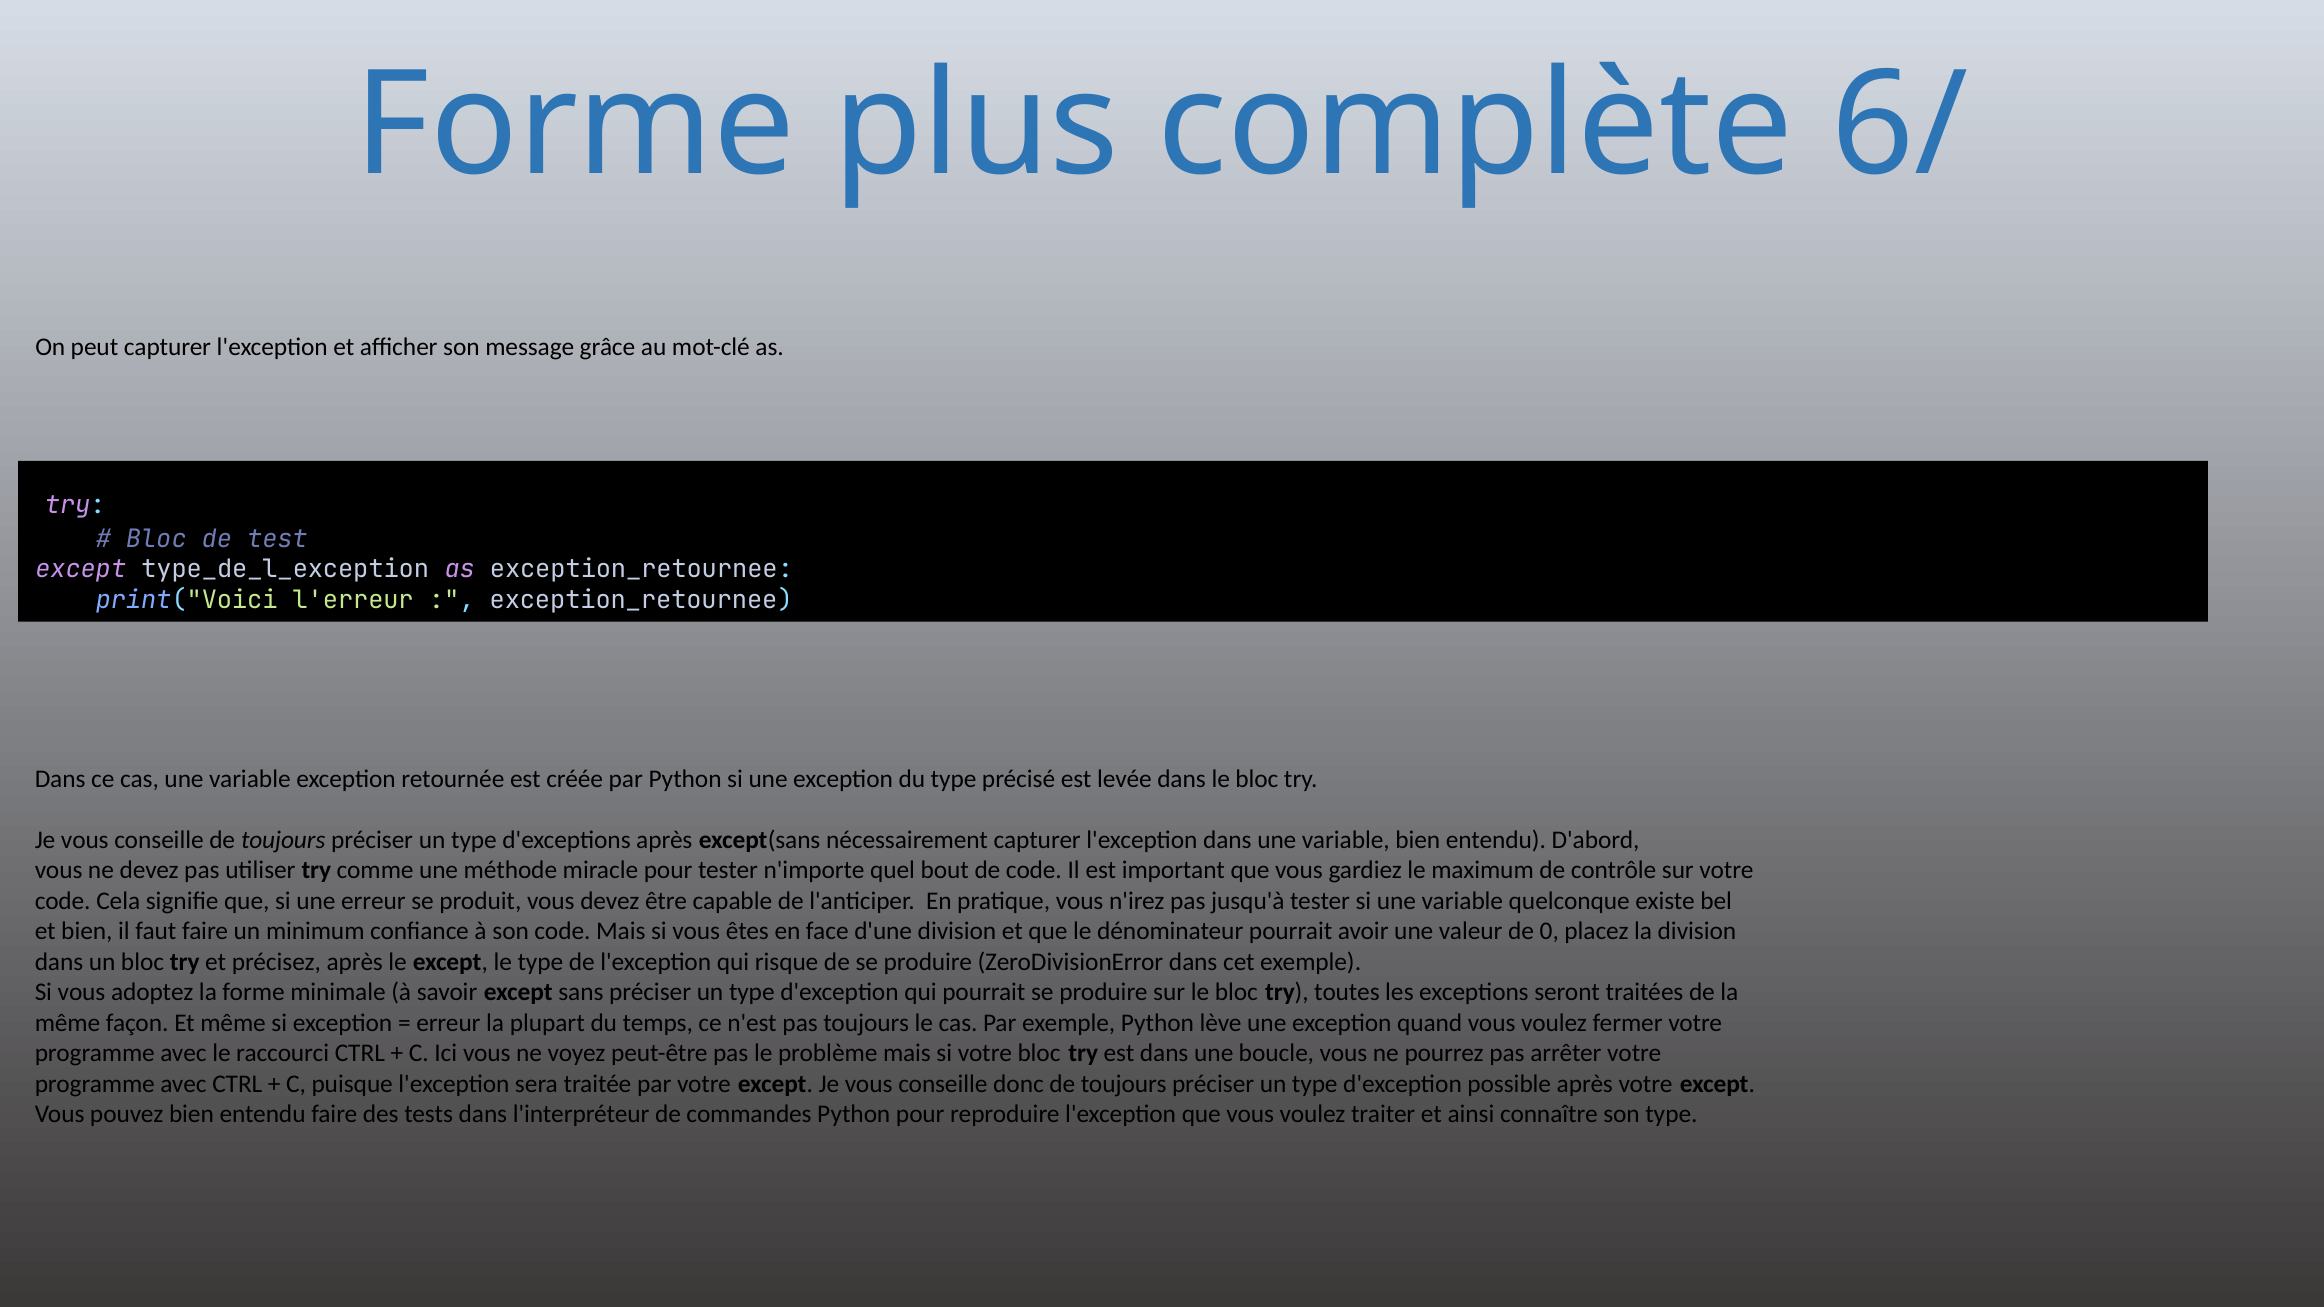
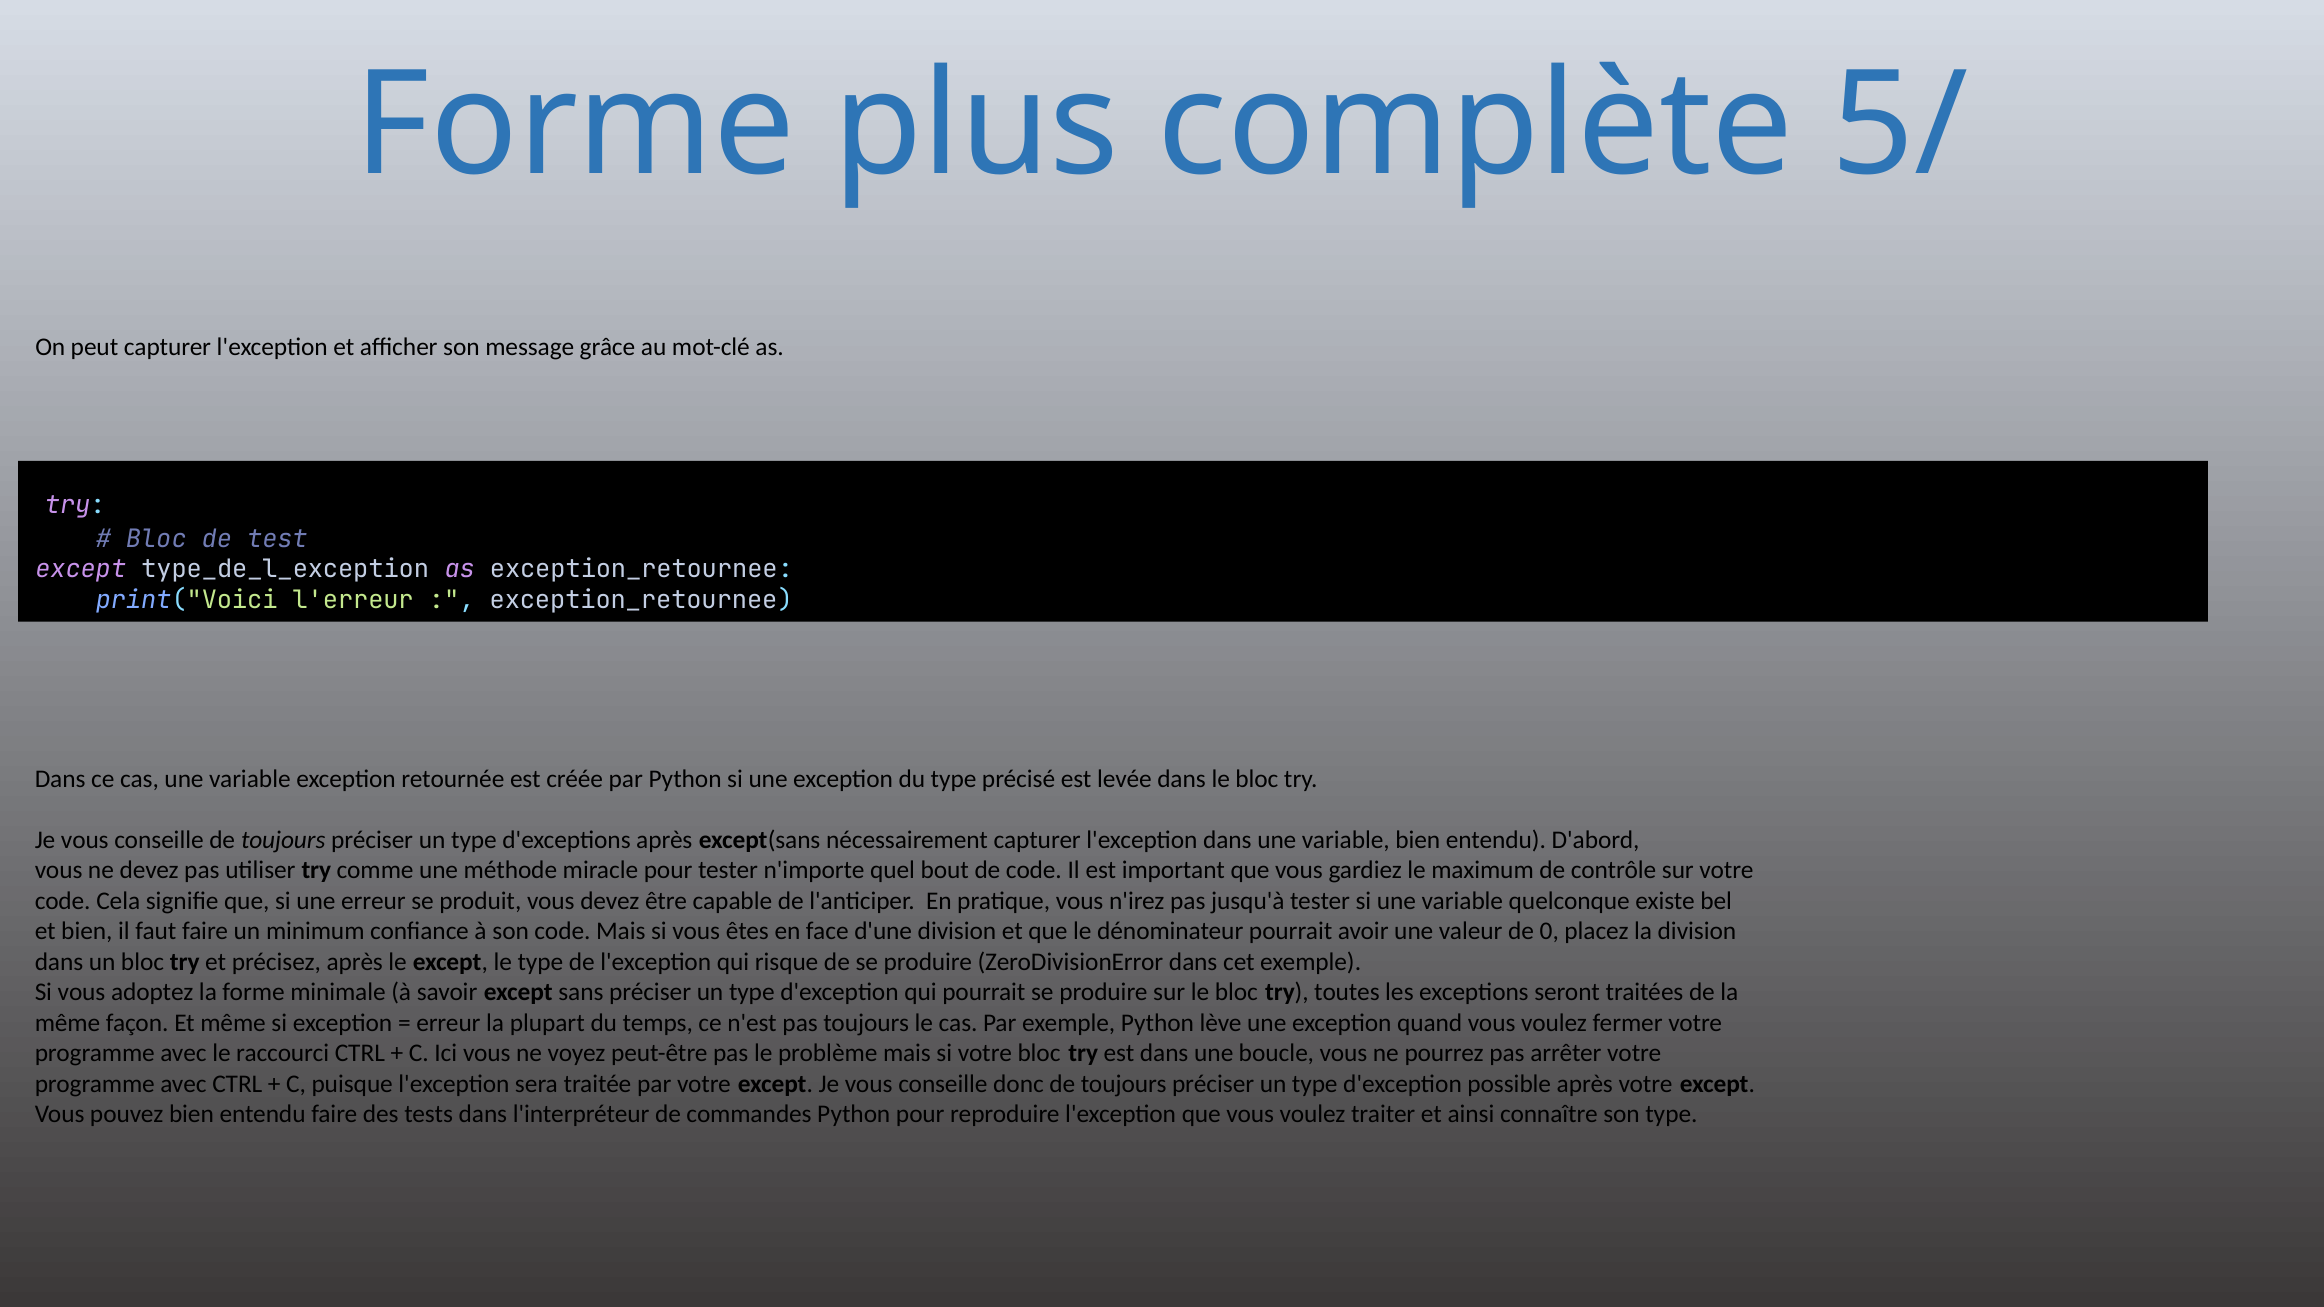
6/: 6/ -> 5/ (1900, 125)
